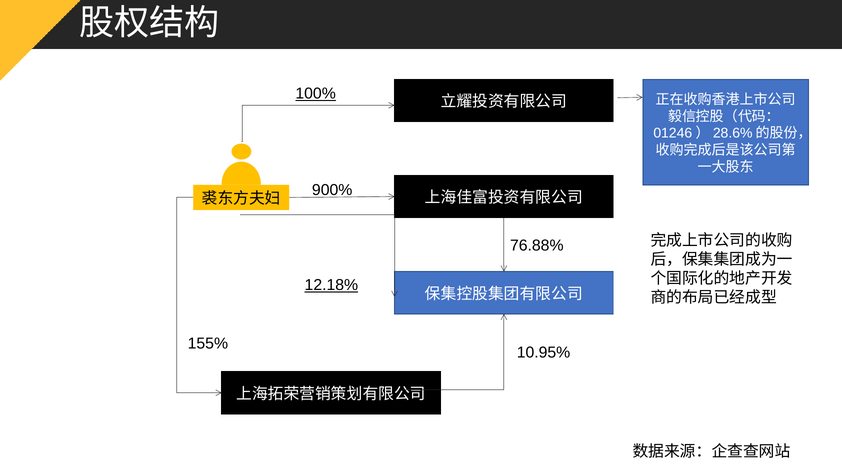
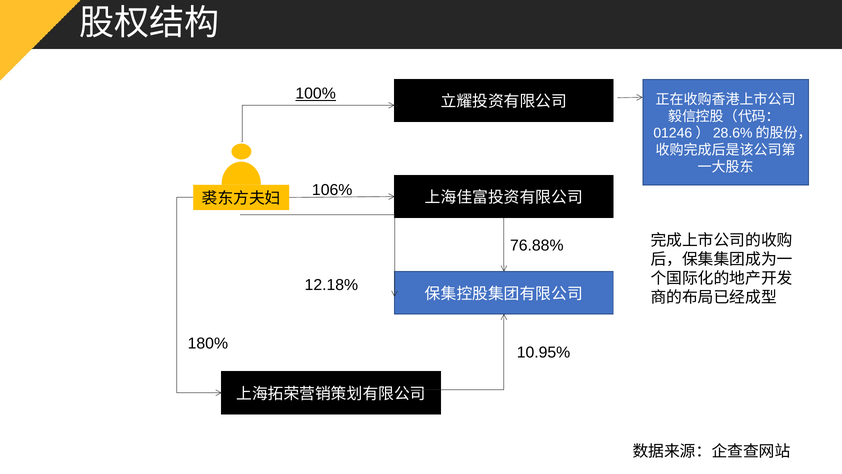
900%: 900% -> 106% (332, 190)
12.18% underline: present -> none (331, 285)
155%: 155% -> 180% (208, 343)
